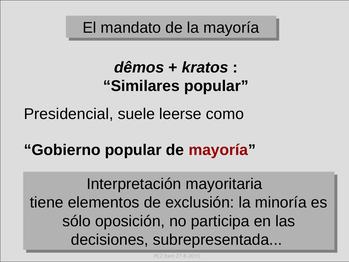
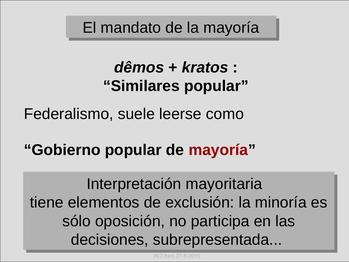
Presidencial: Presidencial -> Federalismo (69, 114)
